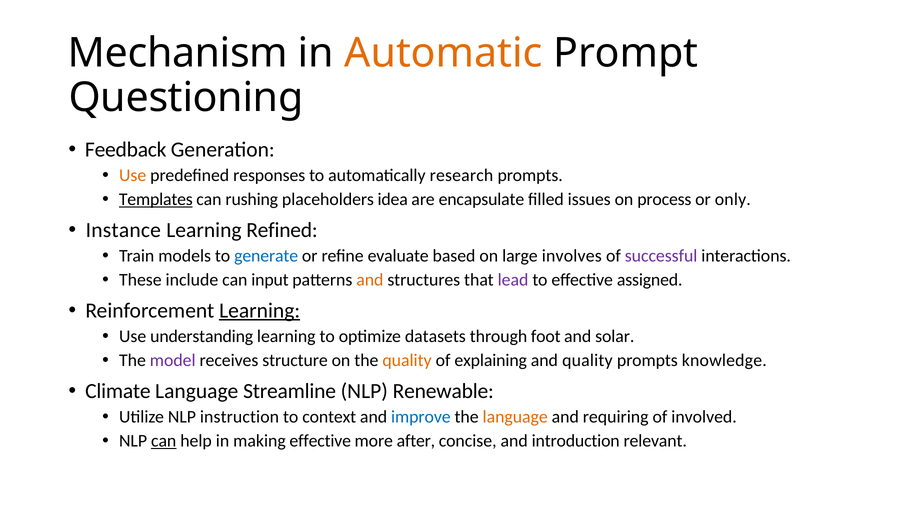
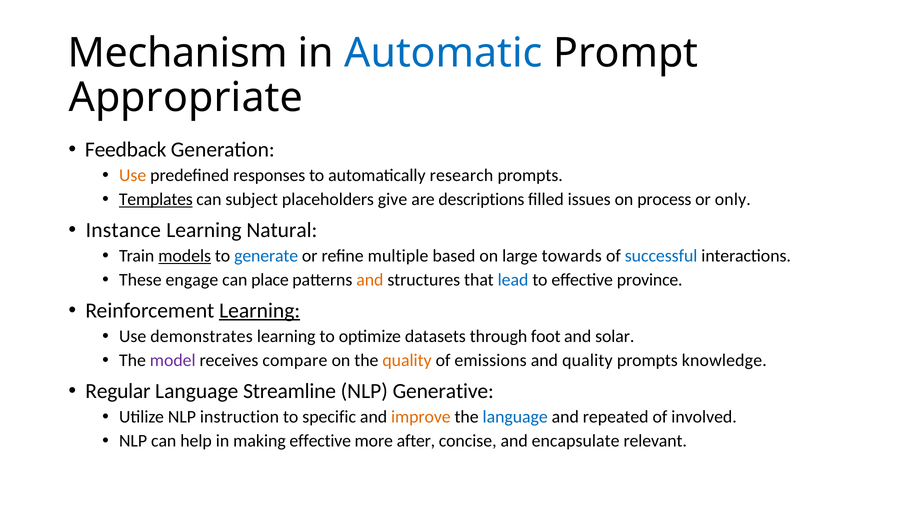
Automatic colour: orange -> blue (444, 53)
Questioning: Questioning -> Appropriate (186, 98)
rushing: rushing -> subject (252, 199)
idea: idea -> give (393, 199)
encapsulate: encapsulate -> descriptions (481, 199)
Refined: Refined -> Natural (282, 230)
models underline: none -> present (185, 256)
evaluate: evaluate -> multiple (398, 256)
involves: involves -> towards (572, 256)
successful colour: purple -> blue (661, 256)
include: include -> engage (192, 280)
input: input -> place (270, 280)
lead colour: purple -> blue (513, 280)
assigned: assigned -> province (650, 280)
understanding: understanding -> demonstrates (202, 336)
structure: structure -> compare (295, 360)
explaining: explaining -> emissions (491, 360)
Climate: Climate -> Regular (118, 391)
Renewable: Renewable -> Generative (443, 391)
context: context -> specific (329, 417)
improve colour: blue -> orange (421, 417)
language colour: orange -> blue (515, 417)
requiring: requiring -> repeated (616, 417)
can underline: present -> none (164, 441)
introduction: introduction -> encapsulate (576, 441)
